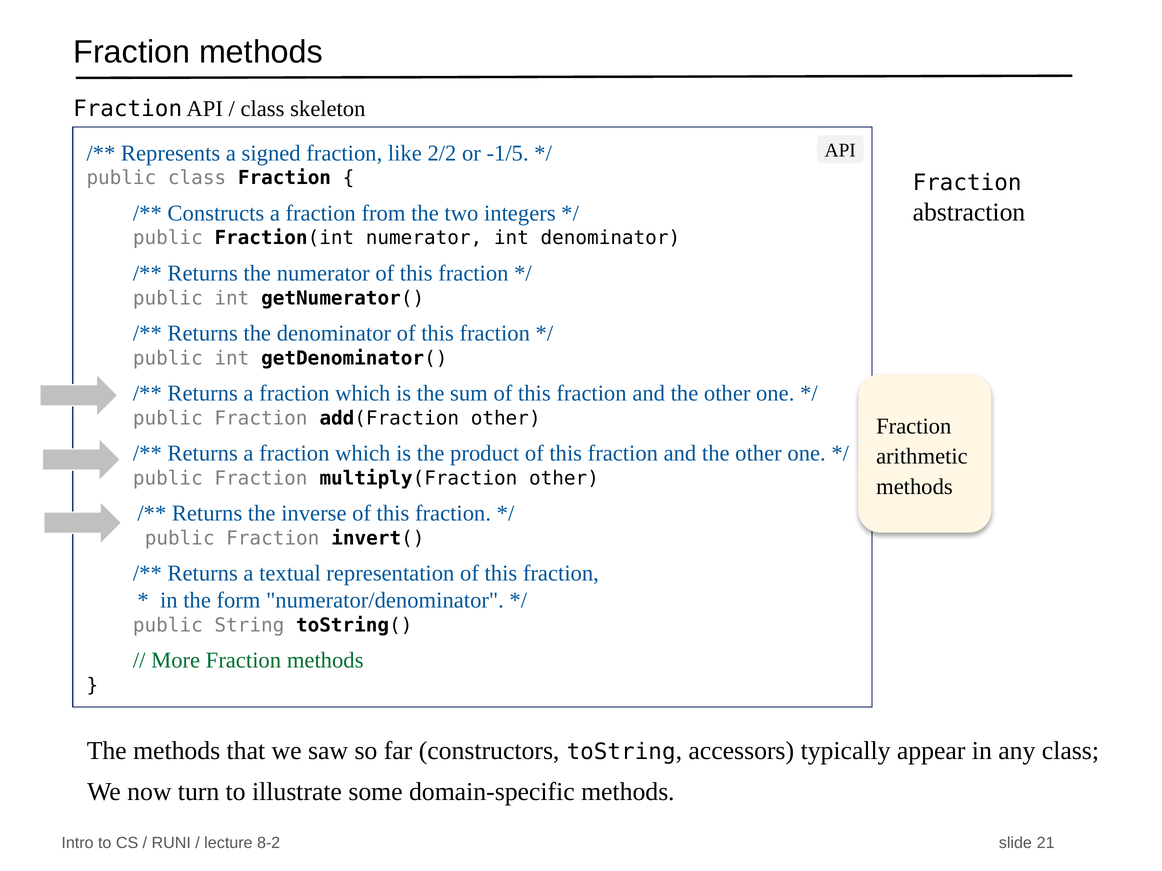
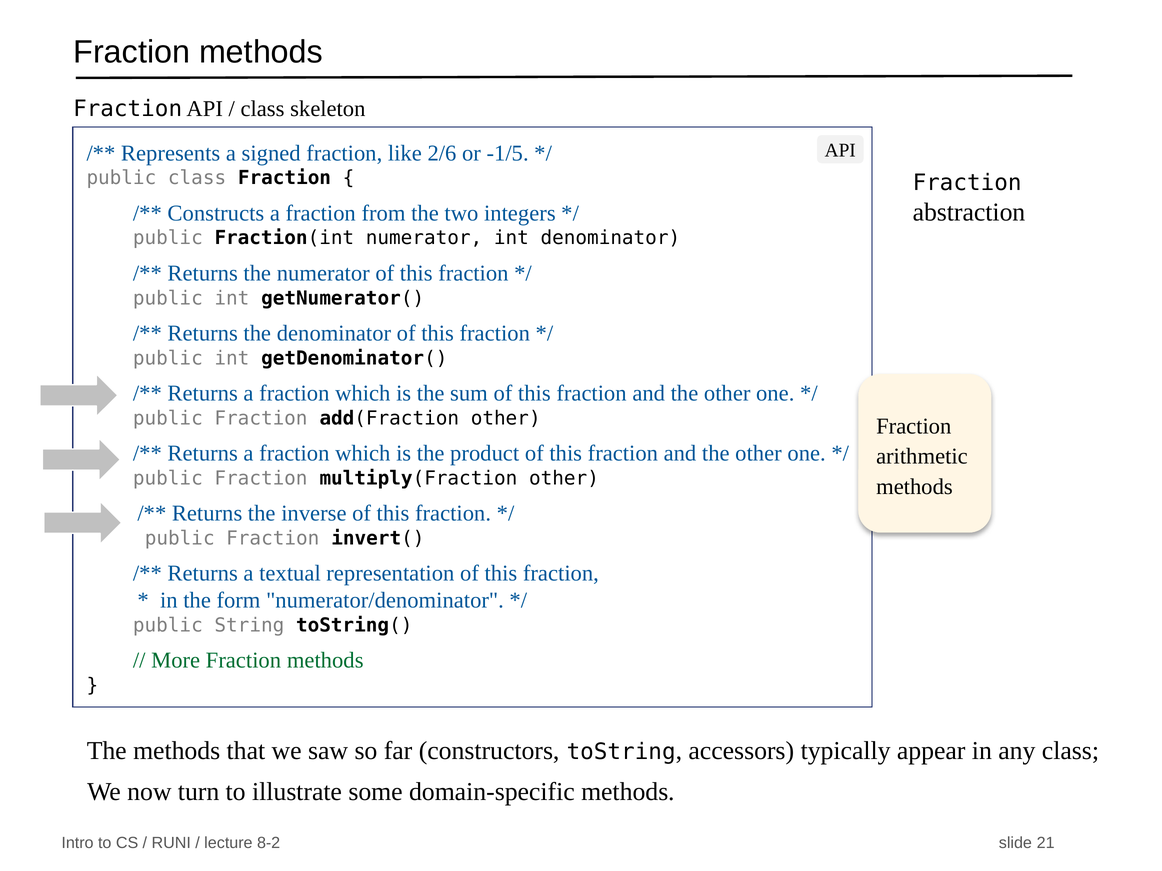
2/2: 2/2 -> 2/6 (442, 153)
